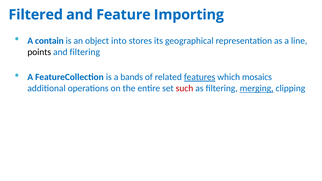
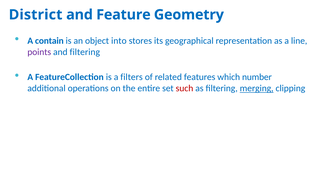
Filtered: Filtered -> District (36, 15)
Importing: Importing -> Geometry (189, 15)
points colour: black -> purple (39, 52)
bands: bands -> filters (132, 77)
features underline: present -> none (200, 77)
mosaics: mosaics -> number (257, 77)
